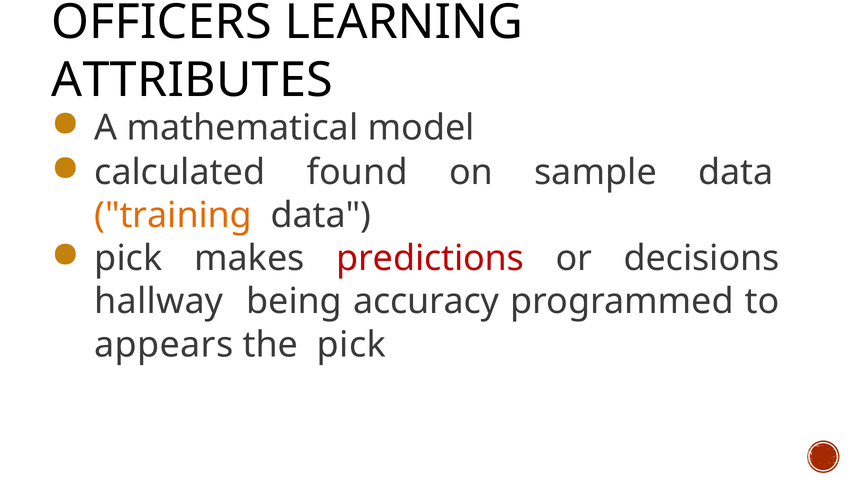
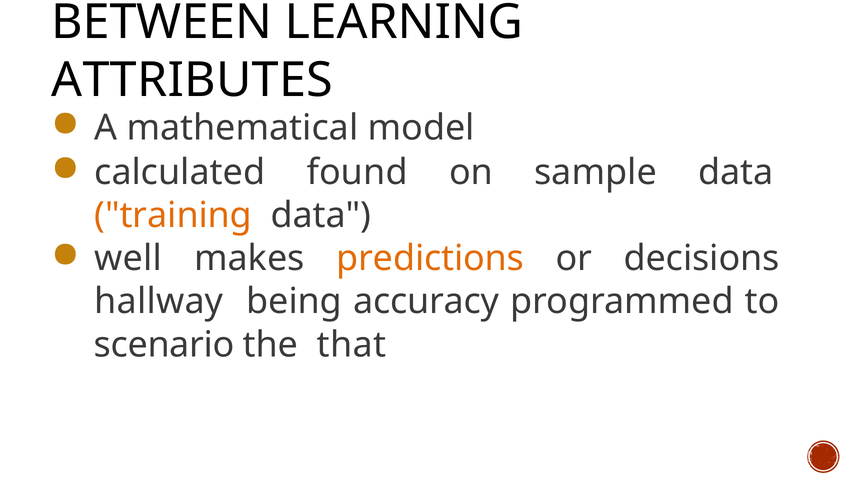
OFFICERS: OFFICERS -> BETWEEN (162, 22)
pick: pick -> well (128, 259)
predictions colour: red -> orange (430, 259)
appears: appears -> scenario (164, 345)
the pick: pick -> that (351, 345)
